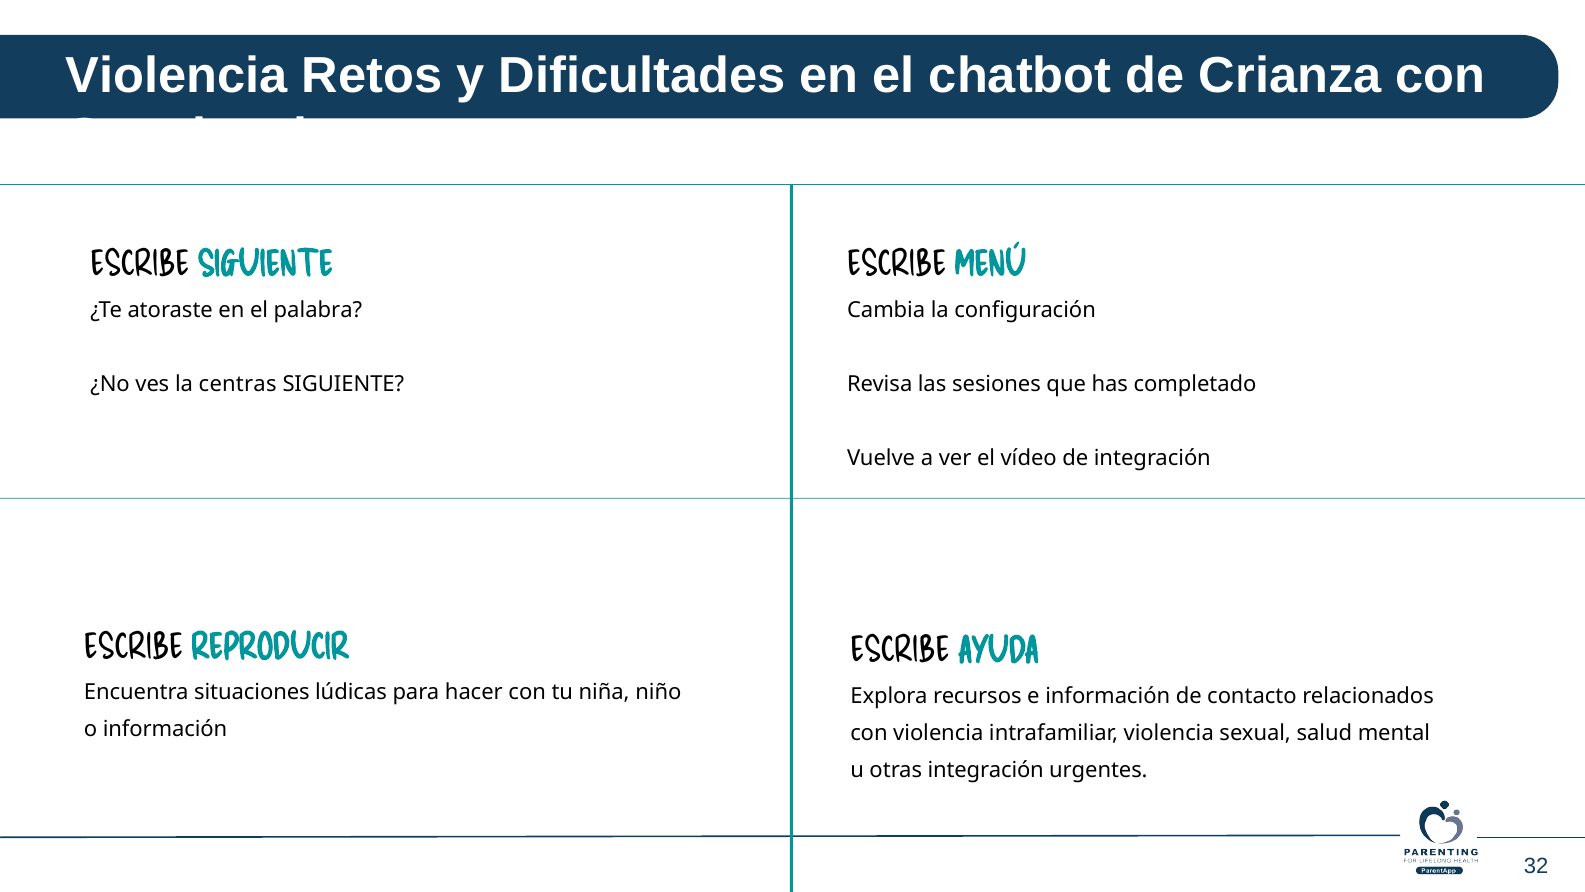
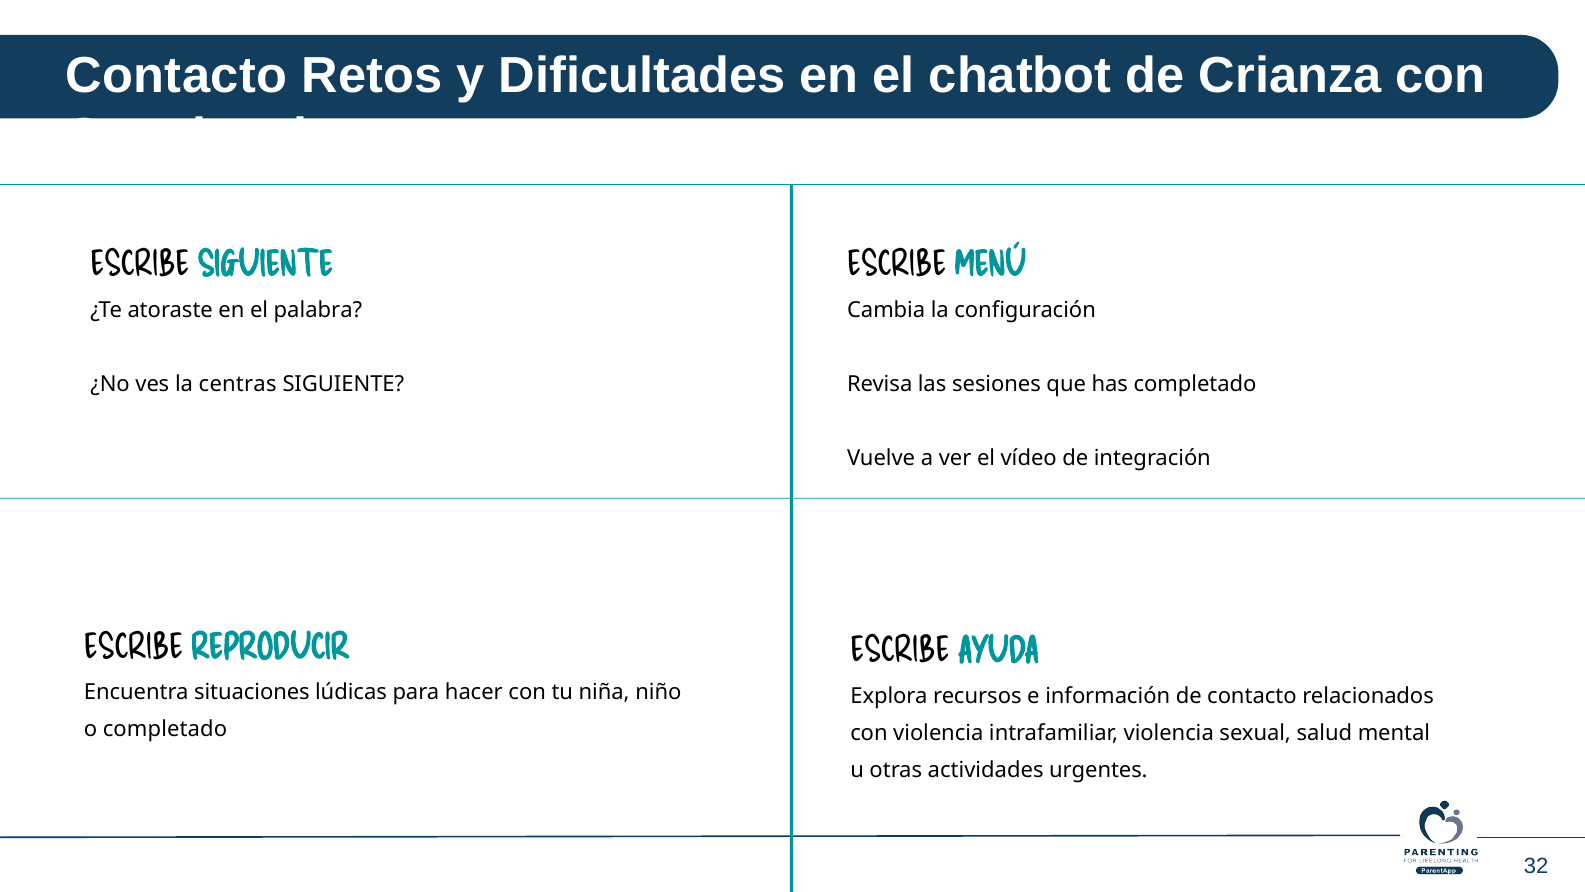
Violencia: Violencia -> Contacto (176, 76)
o información: información -> completado (165, 729)
otras integración: integración -> actividades (986, 770)
